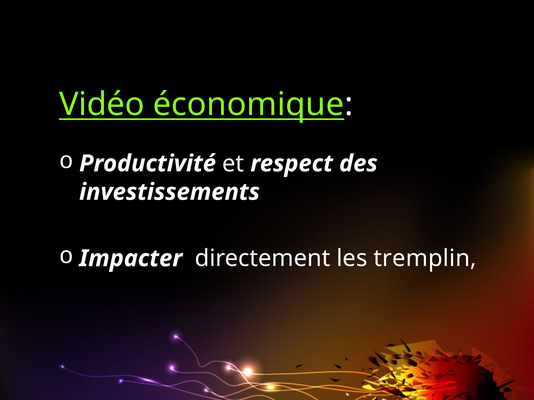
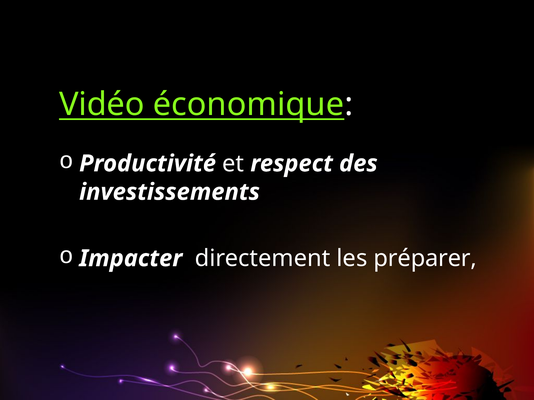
tremplin: tremplin -> préparer (425, 259)
